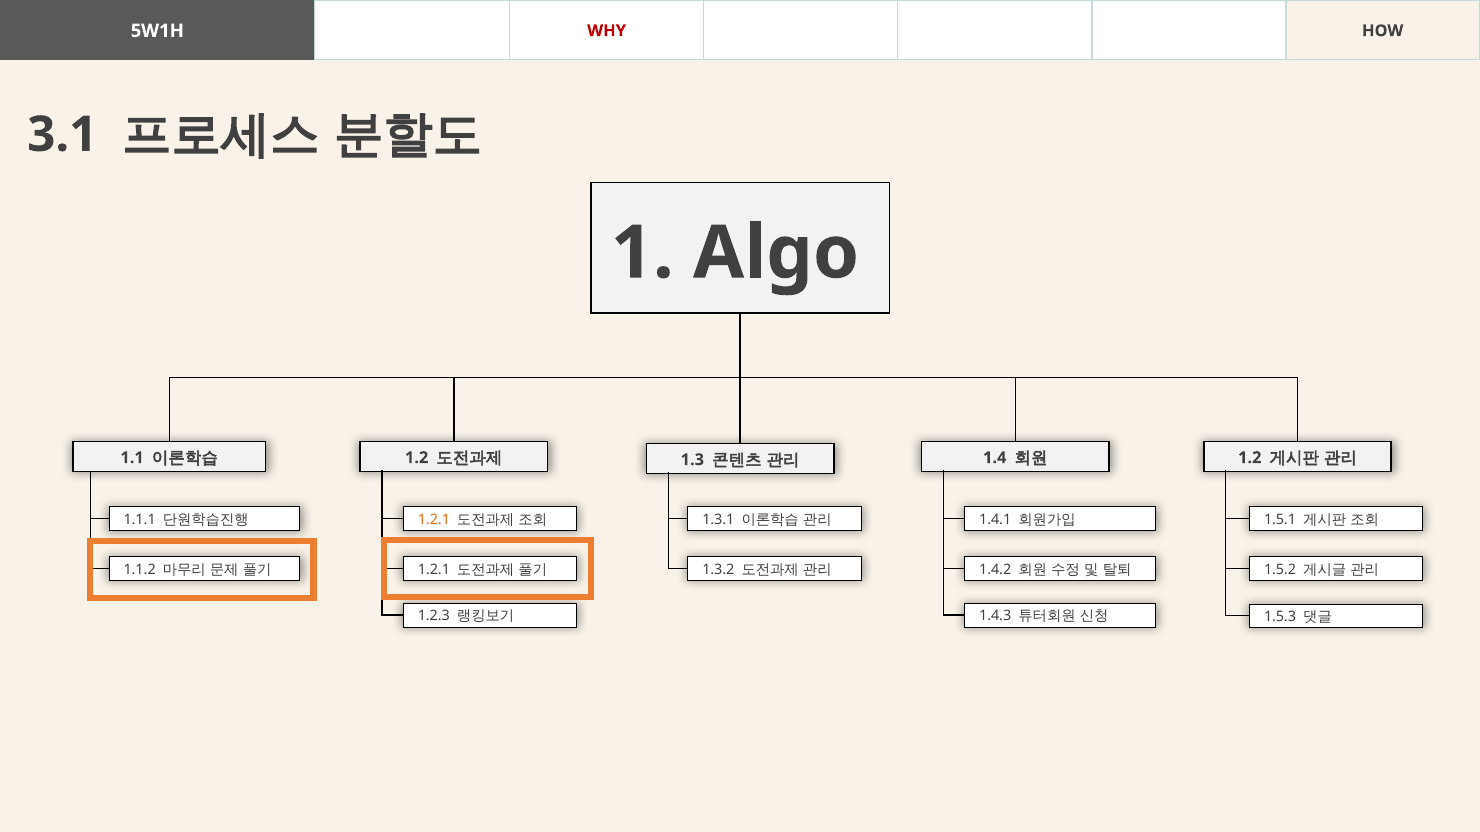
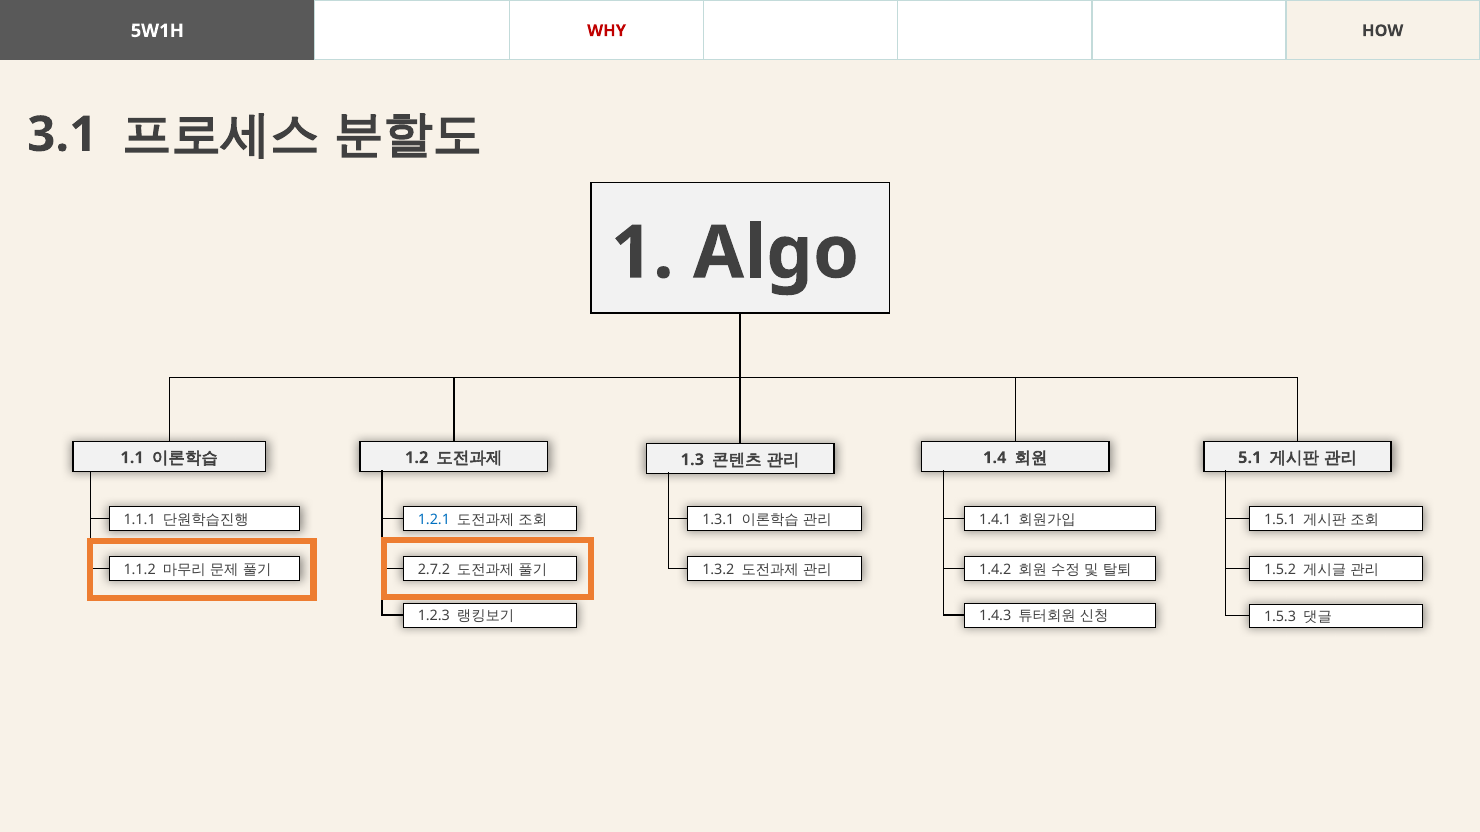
1.2: 1.2 -> 5.1 (1250, 458)
1.2.1 colour: orange -> blue (434, 520)
1.2.1: 1.2.1 -> 2.7.2 (434, 570)
